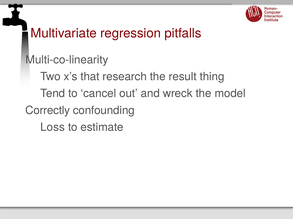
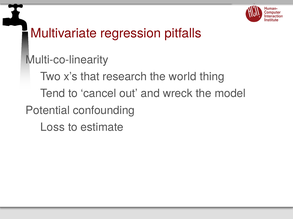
result: result -> world (183, 77)
Correctly: Correctly -> Potential (48, 111)
